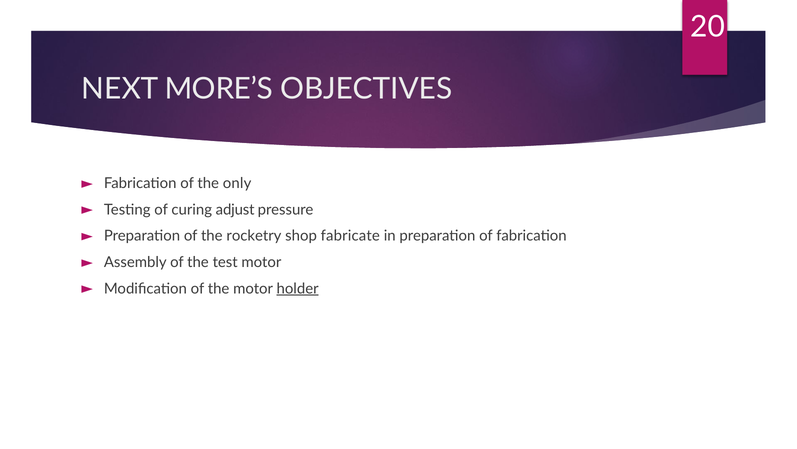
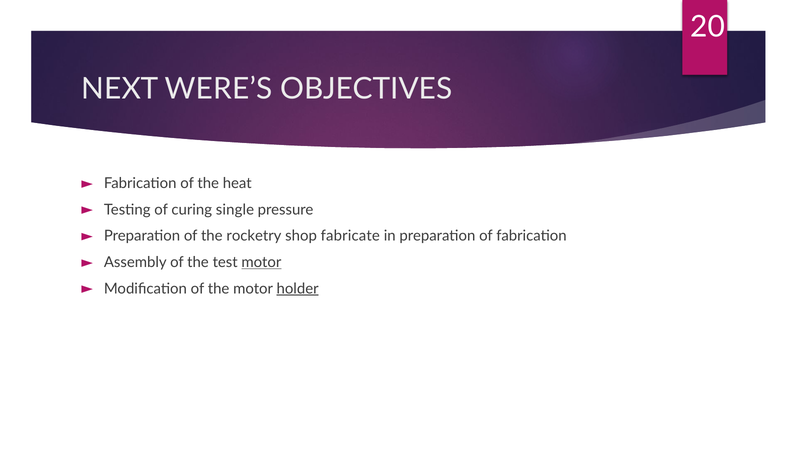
MORE’S: MORE’S -> WERE’S (219, 89)
only: only -> heat (237, 183)
adjust: adjust -> single (235, 209)
motor underline: none -> present (261, 262)
